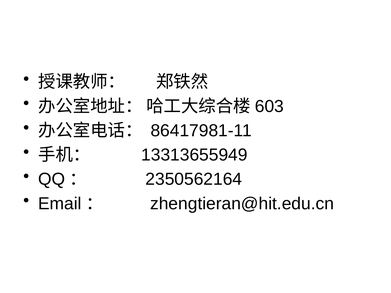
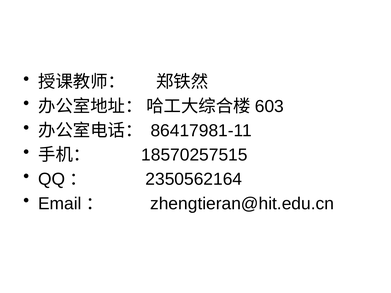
13313655949: 13313655949 -> 18570257515 (194, 155)
